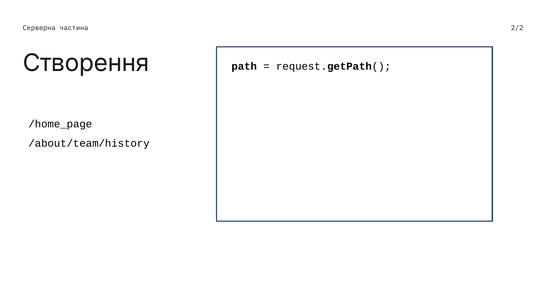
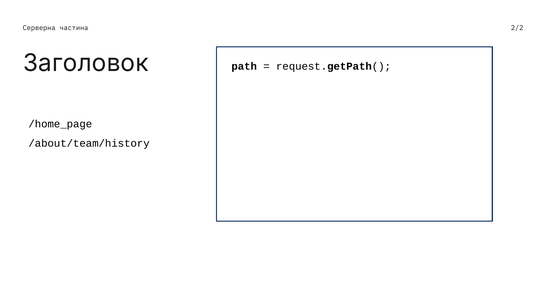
Створення: Створення -> Заголовок (86, 63)
